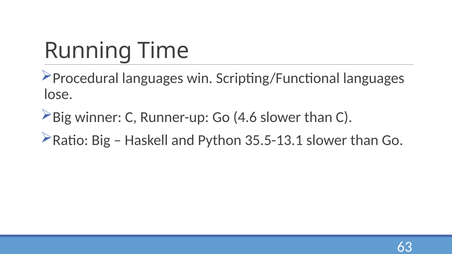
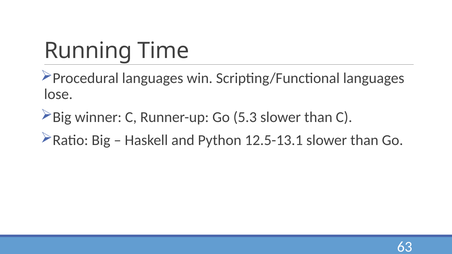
4.6: 4.6 -> 5.3 (245, 117)
35.5-13.1: 35.5-13.1 -> 12.5-13.1 (274, 140)
